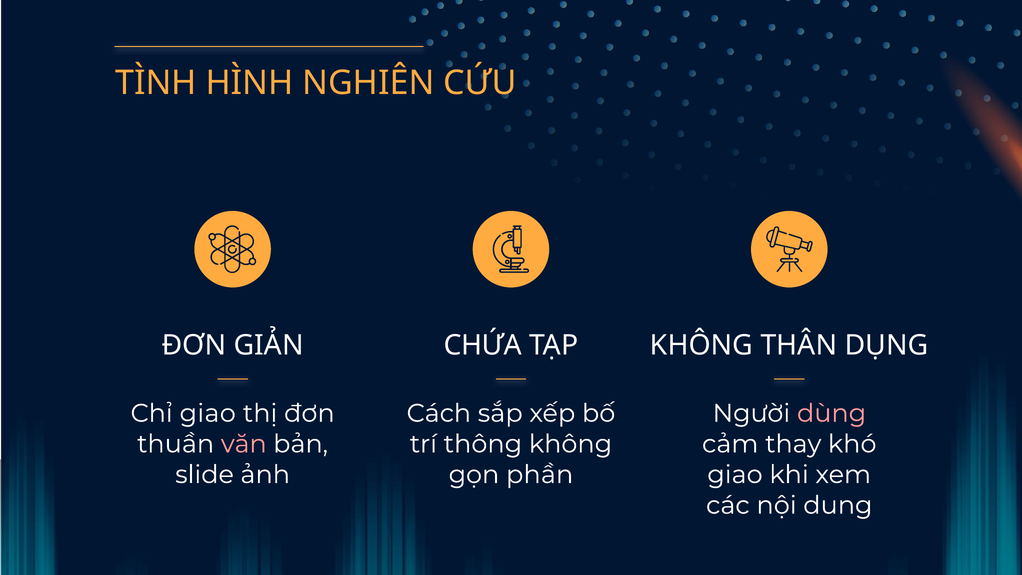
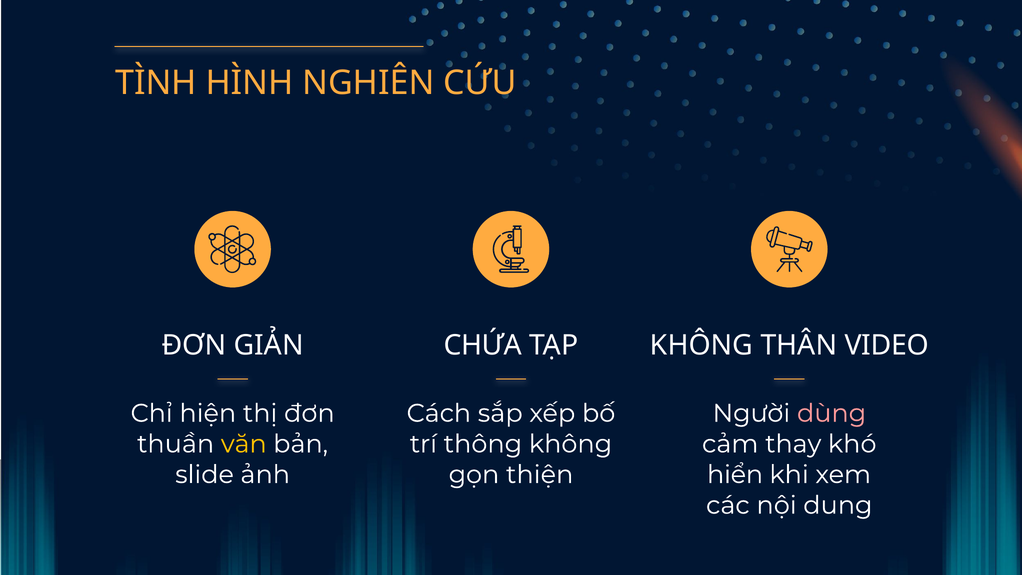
DỤNG: DỤNG -> VIDEO (887, 345)
Chỉ giao: giao -> hiện (208, 413)
văn colour: pink -> yellow (244, 444)
phần: phần -> thiện (540, 475)
giao: giao -> hiển (735, 475)
